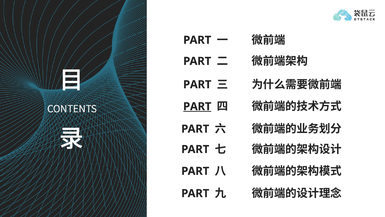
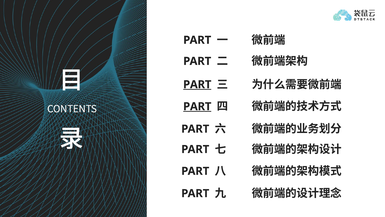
PART underline: none -> present (197, 84)
